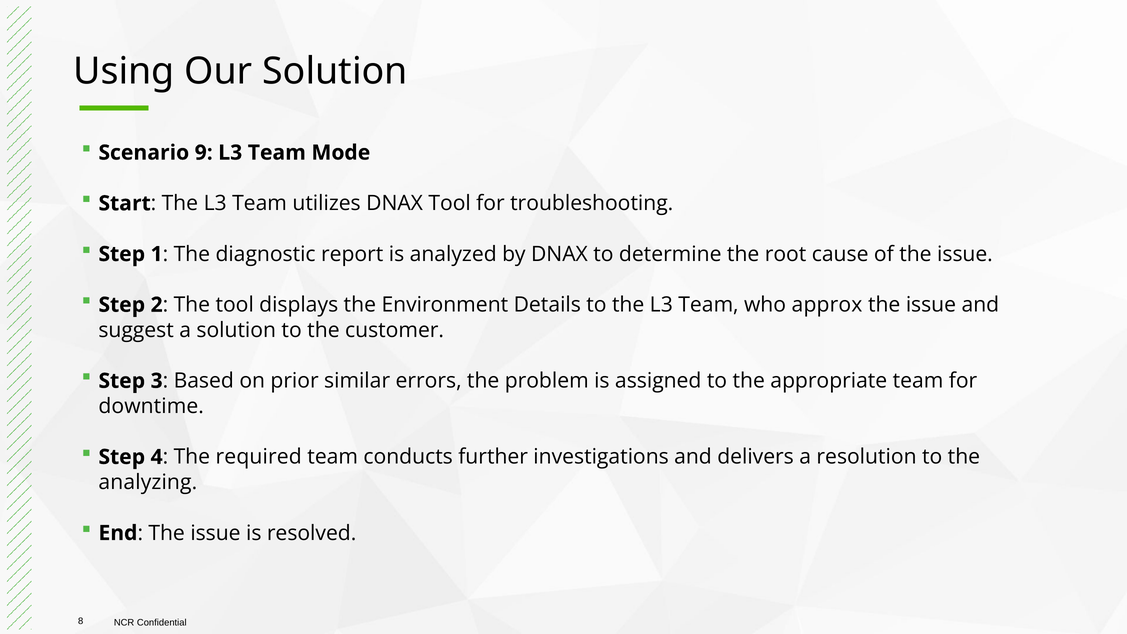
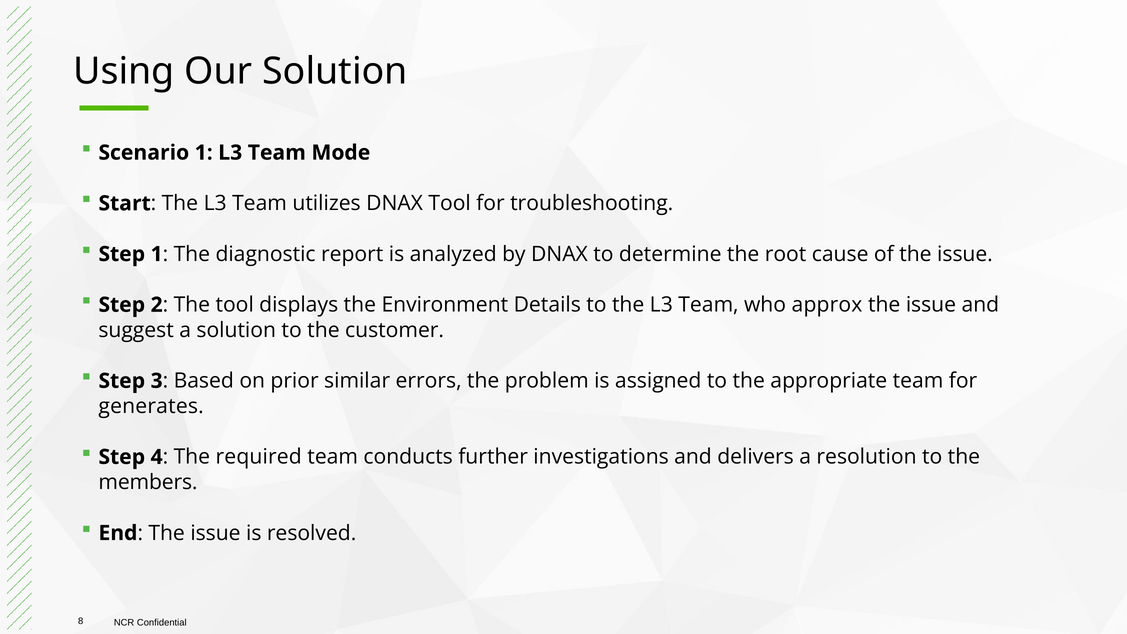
Scenario 9: 9 -> 1 (204, 153)
downtime: downtime -> generates (151, 406)
analyzing: analyzing -> members (148, 482)
